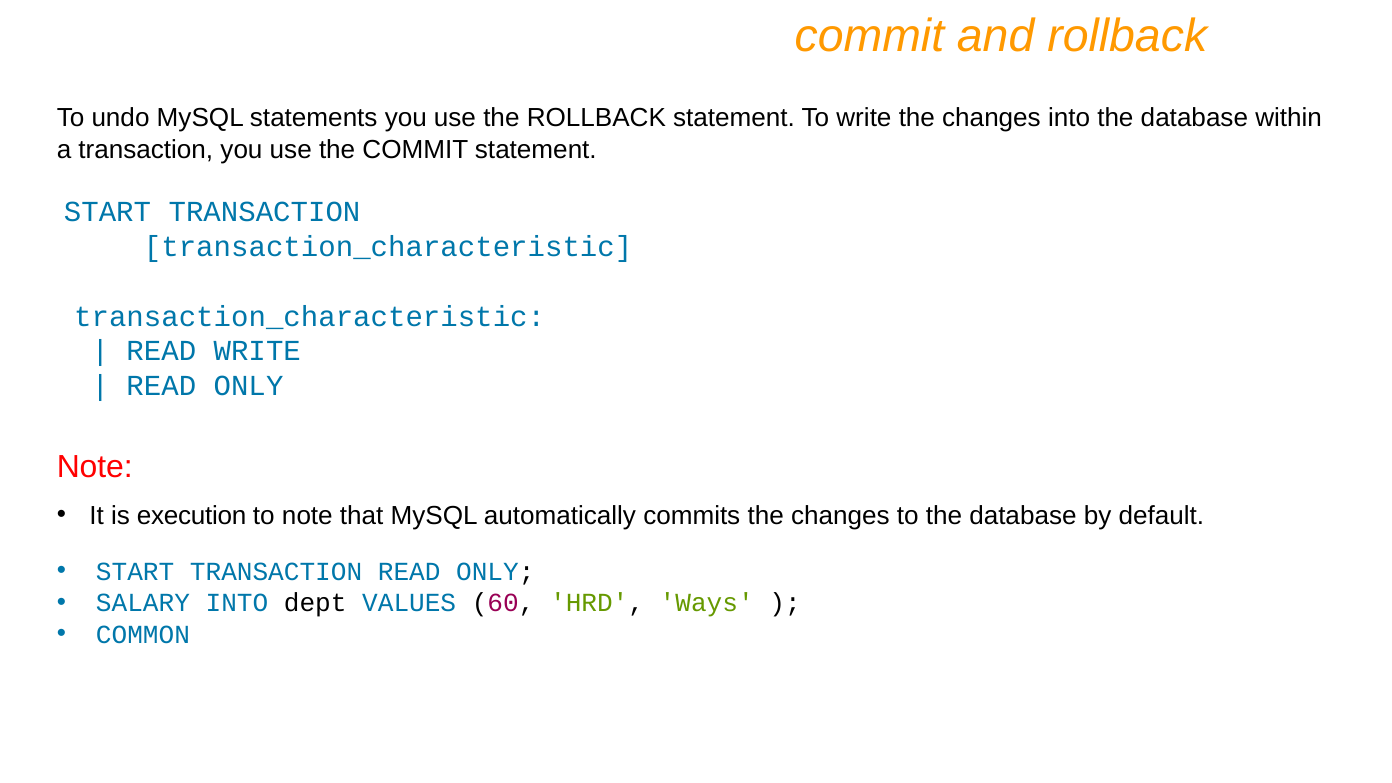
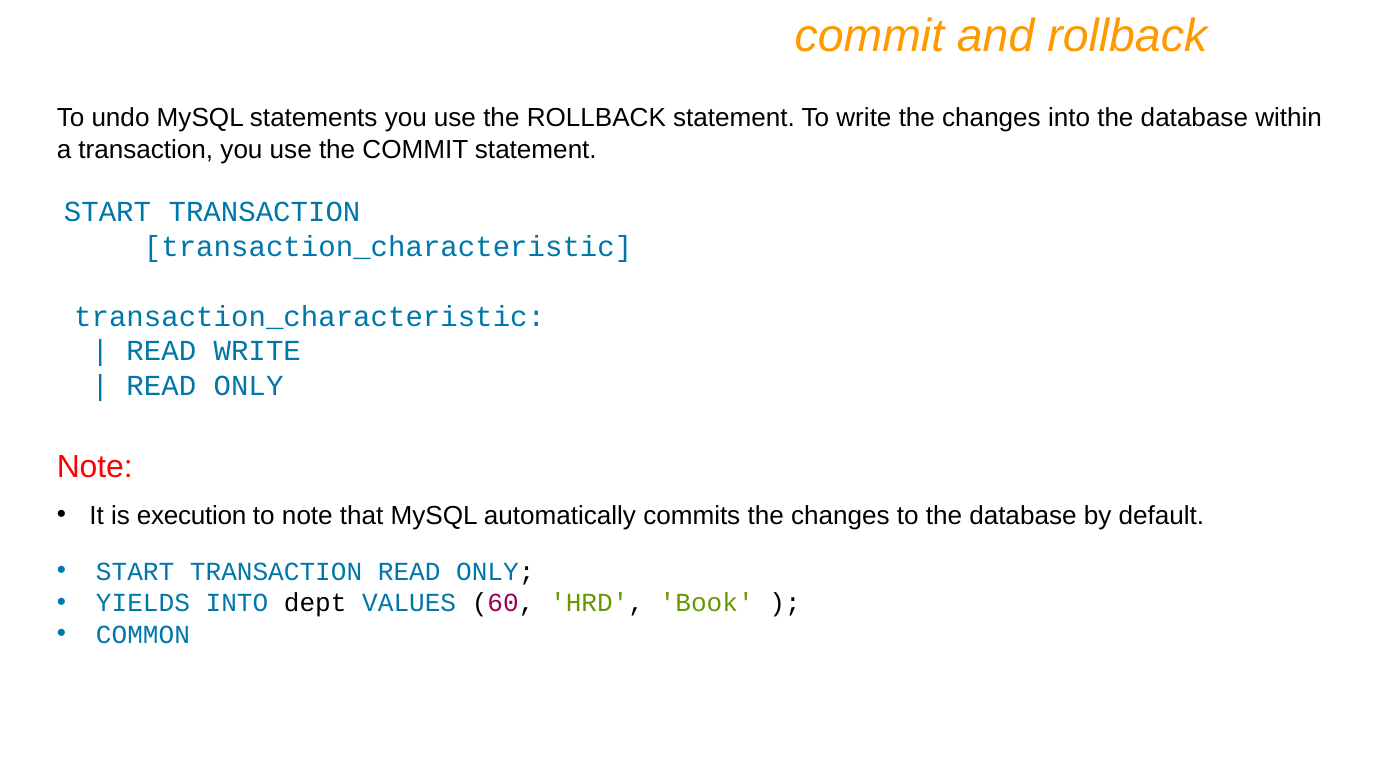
SALARY: SALARY -> YIELDS (143, 603)
Ways: Ways -> Book (707, 603)
